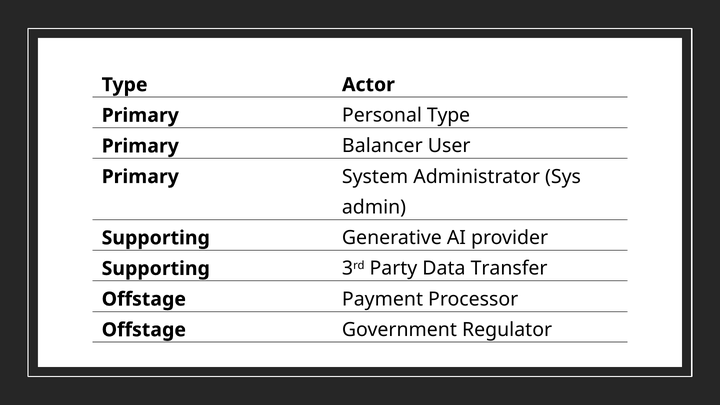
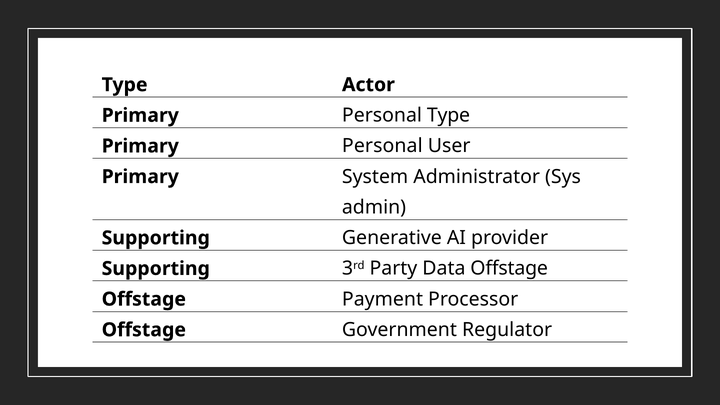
Balancer: Balancer -> Personal (382, 146)
Data Transfer: Transfer -> Offstage (509, 269)
